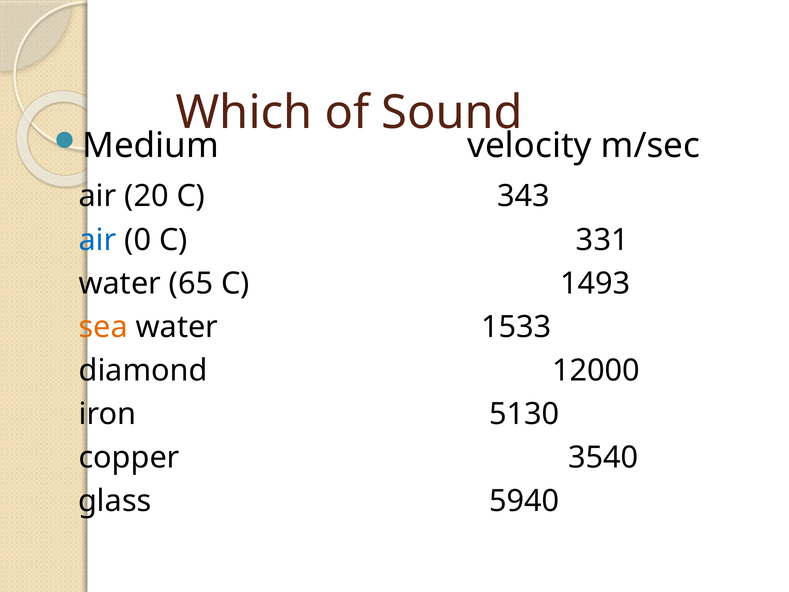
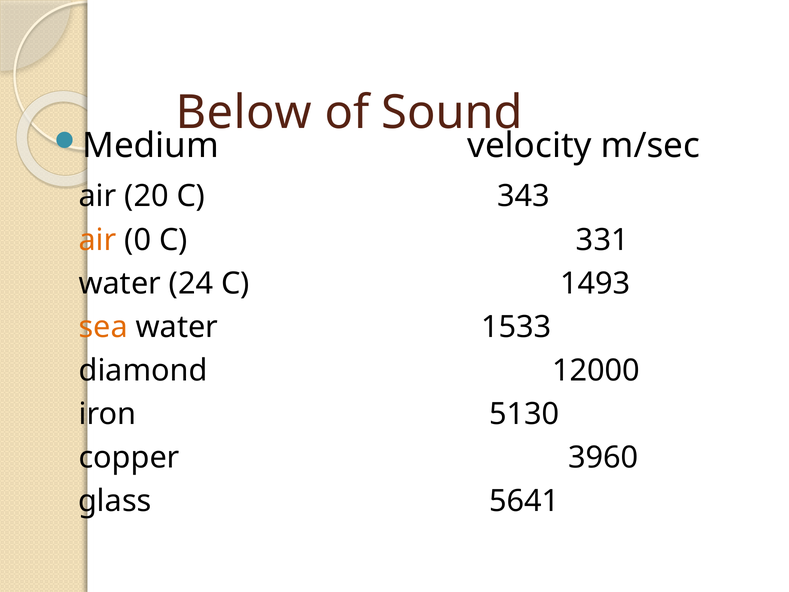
Which: Which -> Below (244, 112)
air colour: blue -> orange (98, 240)
65: 65 -> 24 (191, 284)
3540: 3540 -> 3960 (603, 457)
5940: 5940 -> 5641 (524, 501)
